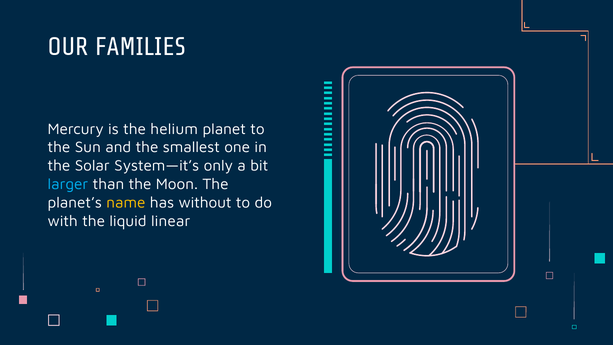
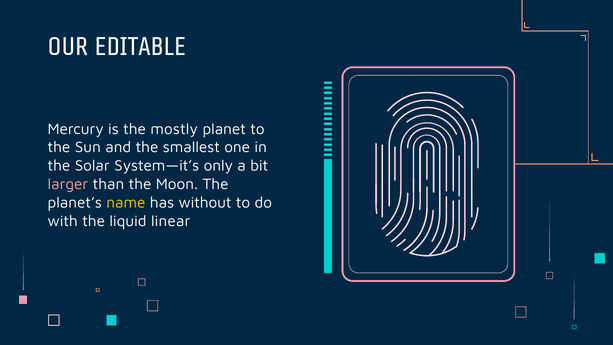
FAMILIES: FAMILIES -> EDITABLE (141, 47)
helium: helium -> mostly (174, 129)
larger colour: light blue -> pink (68, 184)
